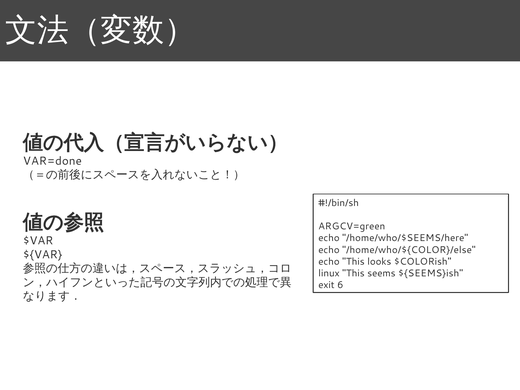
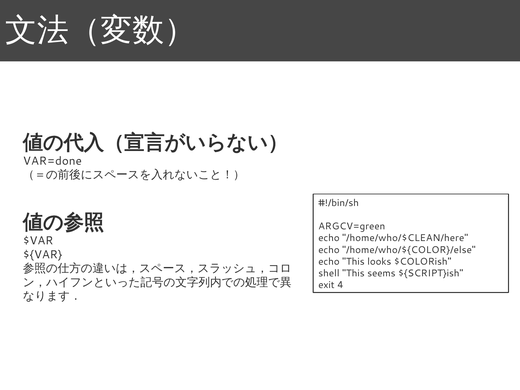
/home/who/$SEEMS/here: /home/who/$SEEMS/here -> /home/who/$CLEAN/here (405, 238)
linux: linux -> shell (329, 273)
${SEEMS}ish: ${SEEMS}ish -> ${SCRIPT}ish (431, 273)
6: 6 -> 4 (340, 285)
